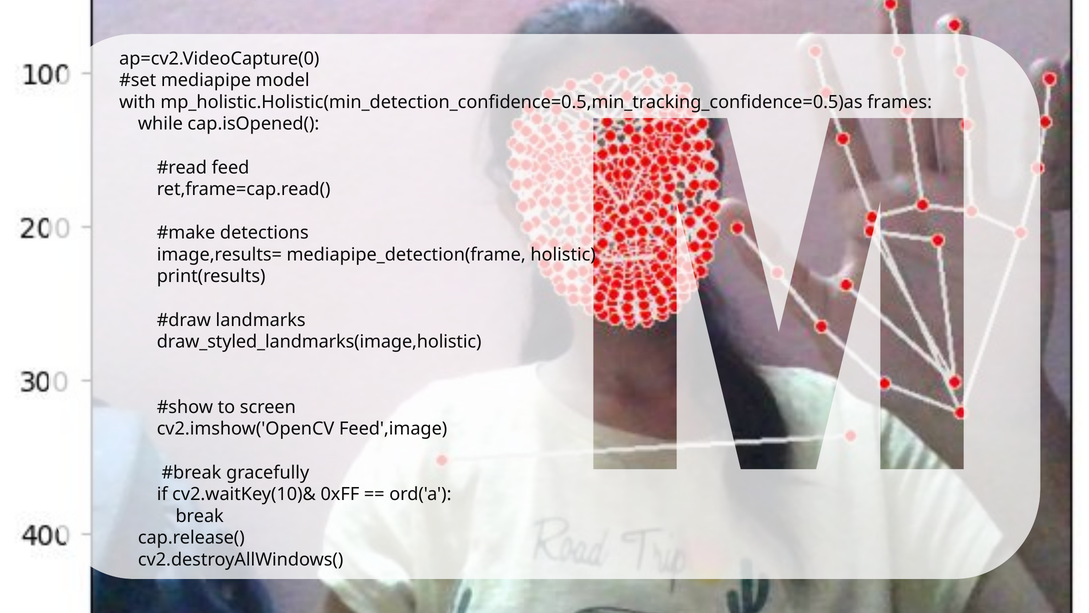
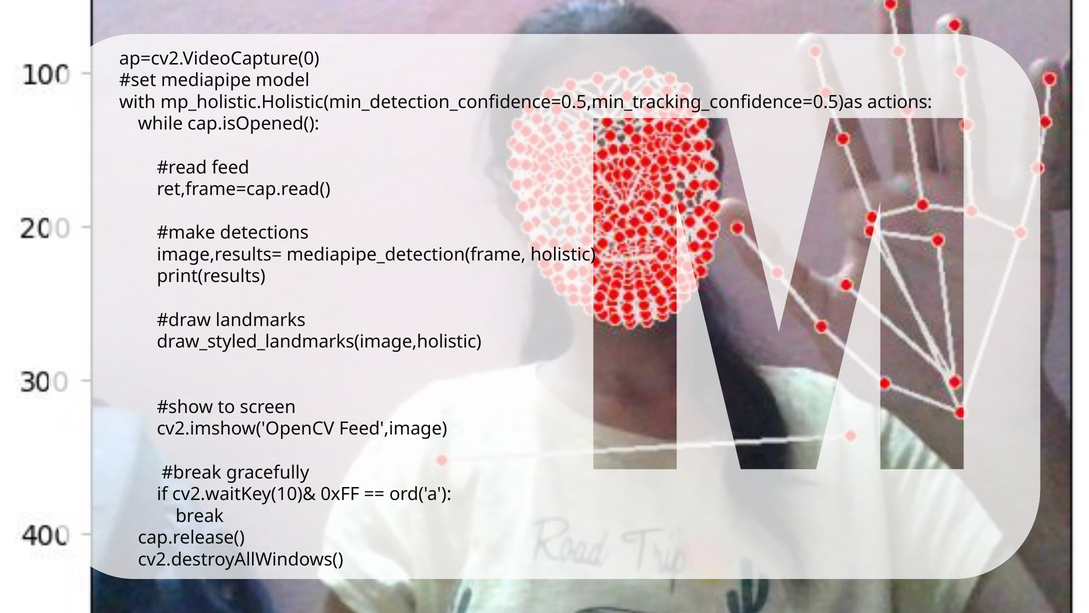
frames: frames -> actions (900, 102)
